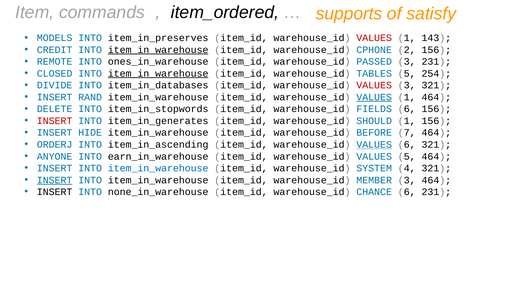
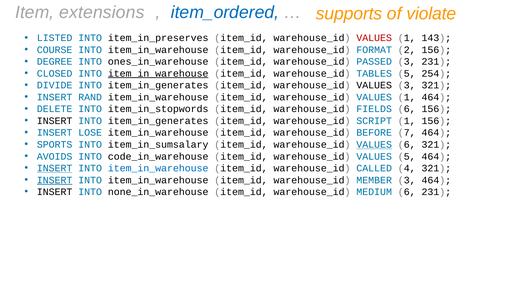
commands: commands -> extensions (102, 13)
item_ordered colour: black -> blue (225, 13)
satisfy: satisfy -> violate (431, 14)
MODELS: MODELS -> LISTED (55, 38)
CREDIT: CREDIT -> COURSE (55, 50)
item_in_warehouse underline: present -> none (158, 50)
CPHONE: CPHONE -> FORMAT (374, 50)
REMOTE: REMOTE -> DEGREE (55, 62)
item_in_databases: item_in_databases -> item_in_generates (158, 85)
VALUES colour: red -> black (374, 85)
VALUES underline: present -> none (374, 97)
INSERT colour: red -> black (55, 121)
SHOULD: SHOULD -> SCRIPT (374, 121)
HIDE: HIDE -> LOSE (90, 133)
ORDERJ: ORDERJ -> SPORTS (55, 145)
item_in_ascending: item_in_ascending -> item_in_sumsalary (158, 145)
ANYONE: ANYONE -> AVOIDS (55, 156)
earn_in_warehouse: earn_in_warehouse -> code_in_warehouse (158, 156)
INSERT underline: none -> present (55, 168)
SYSTEM: SYSTEM -> CALLED (374, 168)
CHANCE: CHANCE -> MEDIUM (374, 192)
